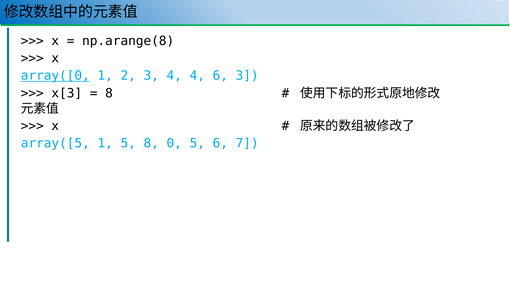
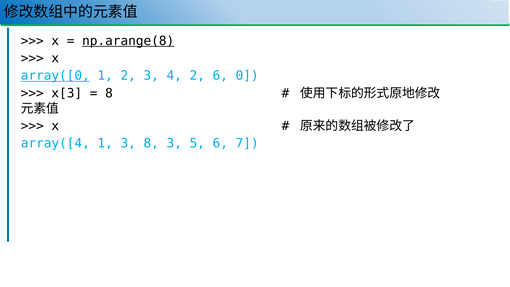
np.arange(8 underline: none -> present (128, 41)
4 4: 4 -> 2 (197, 76)
6 3: 3 -> 0 (247, 76)
array([5: array([5 -> array([4 (55, 143)
1 5: 5 -> 3 (128, 143)
8 0: 0 -> 3 (174, 143)
